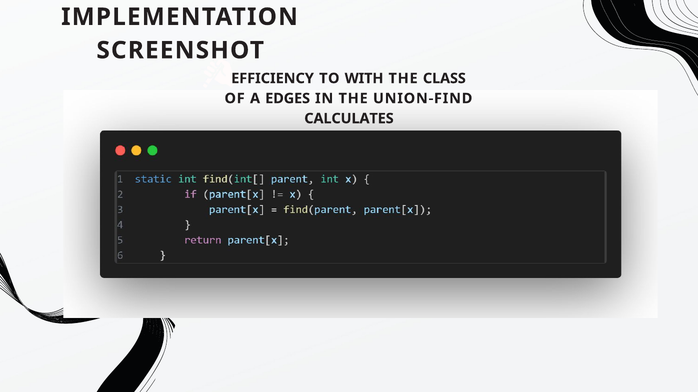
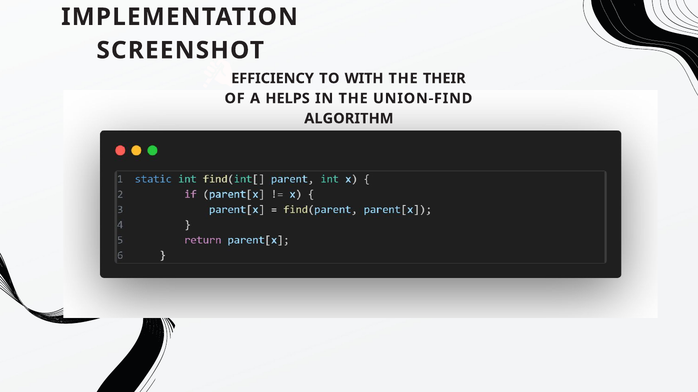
CLASS: CLASS -> THEIR (444, 79)
EDGES: EDGES -> HELPS (288, 99)
CALCULATES: CALCULATES -> ALGORITHM (349, 119)
